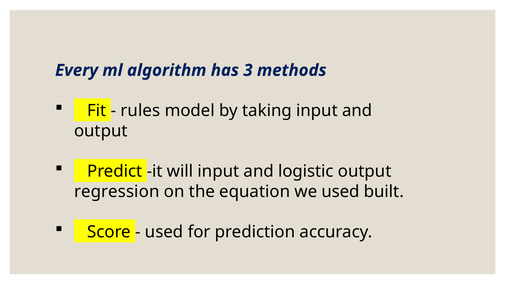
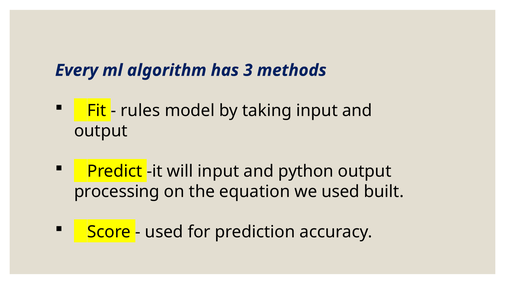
logistic: logistic -> python (306, 171)
regression: regression -> processing (117, 192)
